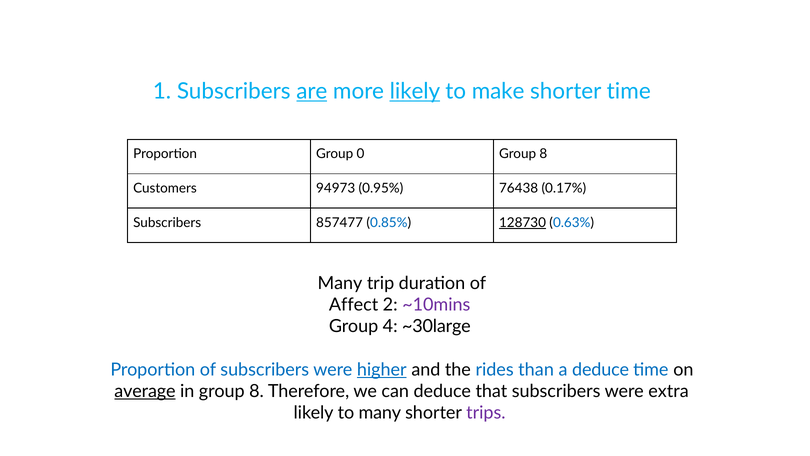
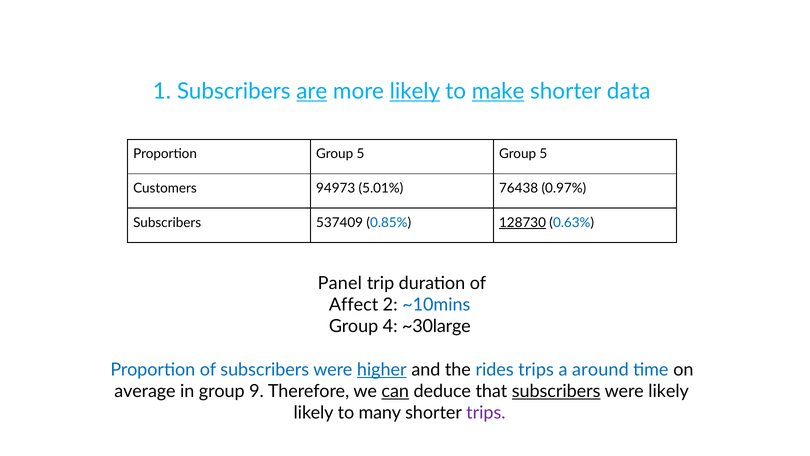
make underline: none -> present (498, 91)
shorter time: time -> data (629, 91)
Proportion Group 0: 0 -> 5 (360, 154)
8: 8 -> 5 (543, 154)
0.95%: 0.95% -> 5.01% (381, 188)
0.17%: 0.17% -> 0.97% (564, 188)
857477: 857477 -> 537409 (340, 222)
Many: Many -> Panel (340, 283)
~10mins colour: purple -> blue (436, 305)
rides than: than -> trips (536, 369)
a deduce: deduce -> around (600, 369)
average underline: present -> none (145, 391)
in group 8: 8 -> 9 (256, 391)
can underline: none -> present (395, 391)
subscribers underline: none -> present (556, 391)
were extra: extra -> likely (669, 391)
